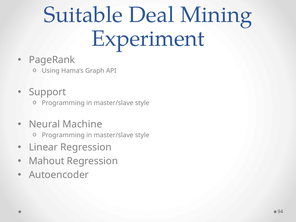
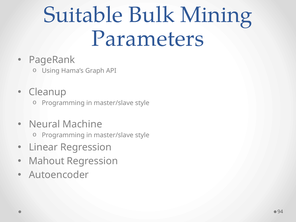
Deal: Deal -> Bulk (151, 15)
Experiment: Experiment -> Parameters (148, 39)
Support: Support -> Cleanup (48, 92)
